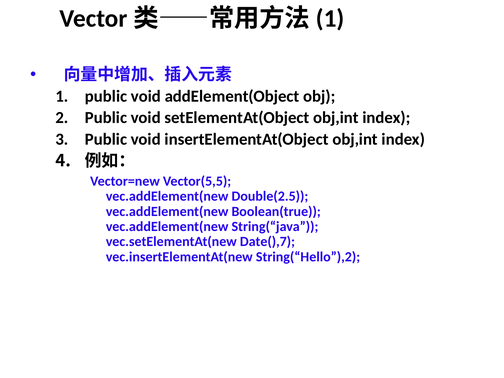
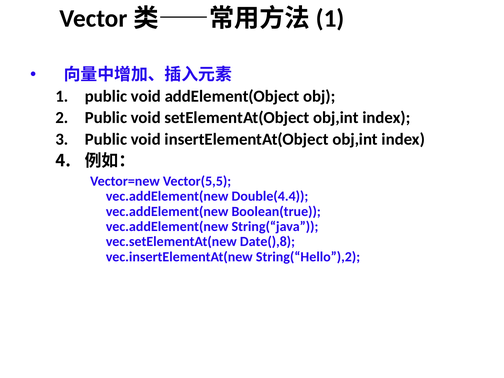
Double(2.5: Double(2.5 -> Double(4.4 (270, 196)
Date(),7: Date(),7 -> Date(),8 (267, 242)
